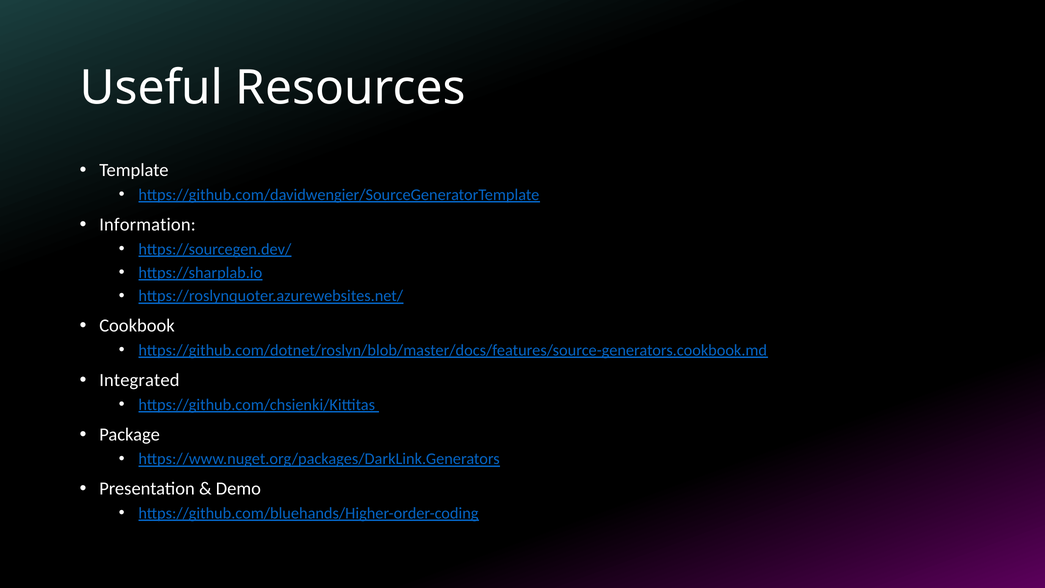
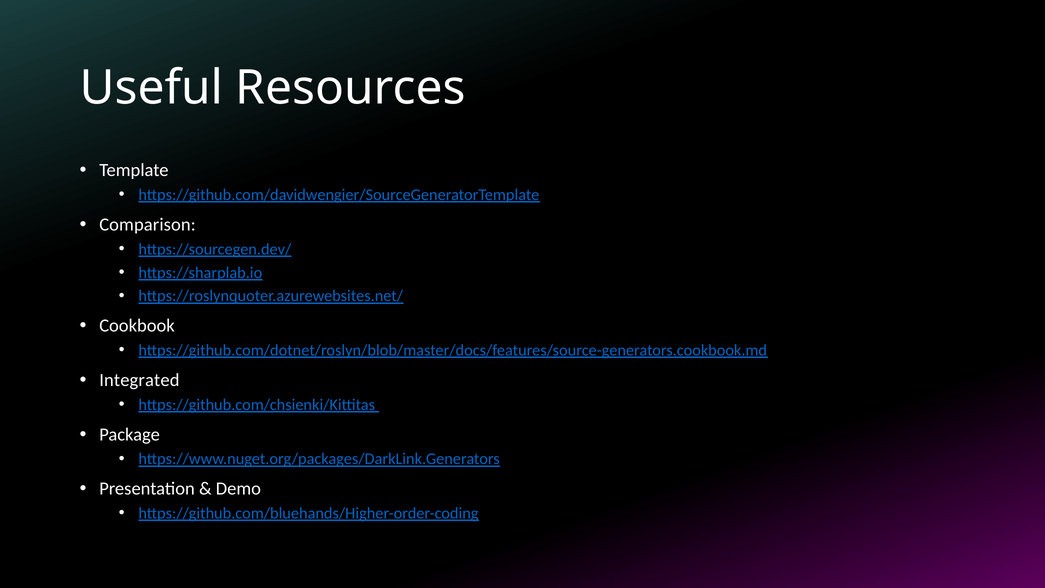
Information: Information -> Comparison (148, 225)
